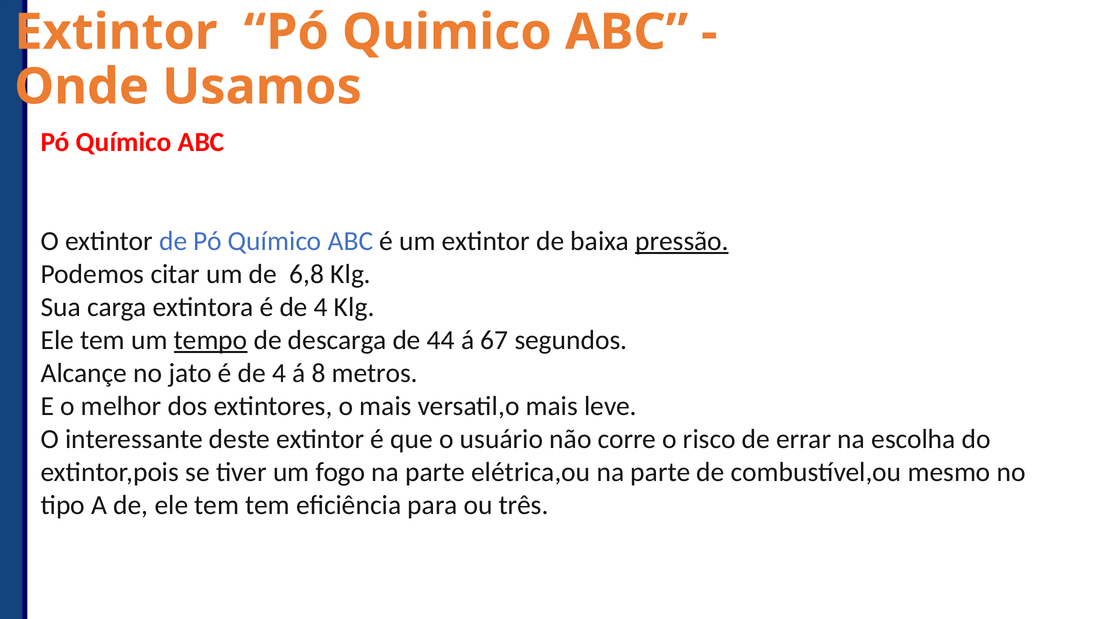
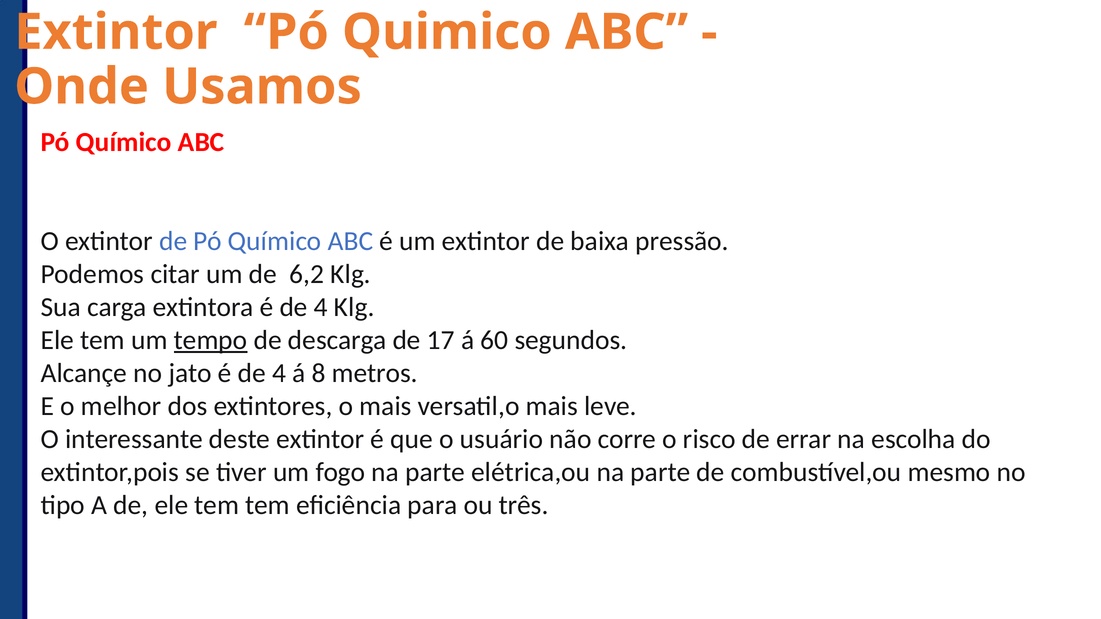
pressão underline: present -> none (682, 241)
6,8: 6,8 -> 6,2 (307, 274)
44: 44 -> 17 (441, 340)
67: 67 -> 60 (494, 340)
